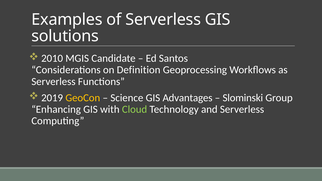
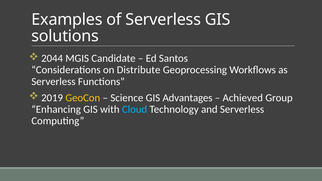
2010: 2010 -> 2044 (52, 58)
Definition: Definition -> Distribute (139, 70)
Slominski: Slominski -> Achieved (243, 98)
Cloud colour: light green -> light blue (135, 109)
